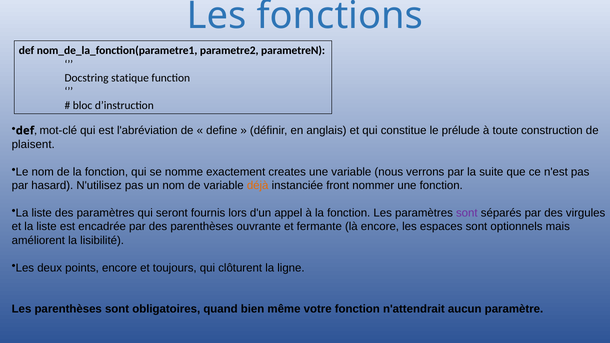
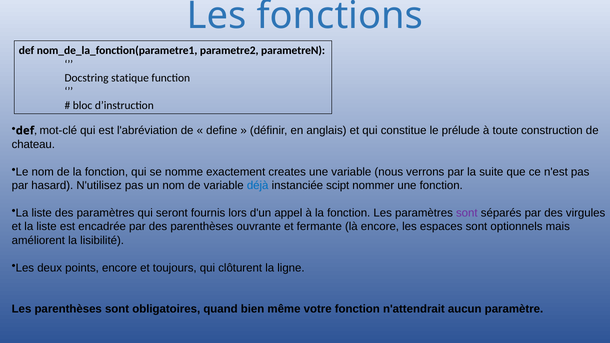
plaisent: plaisent -> chateau (33, 144)
déjà colour: orange -> blue (258, 186)
front: front -> scipt (338, 186)
